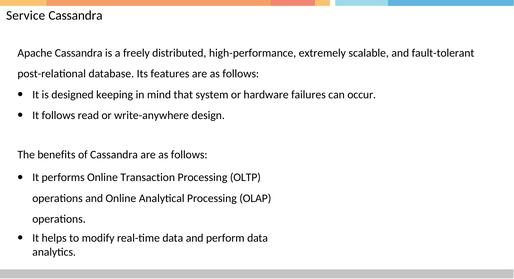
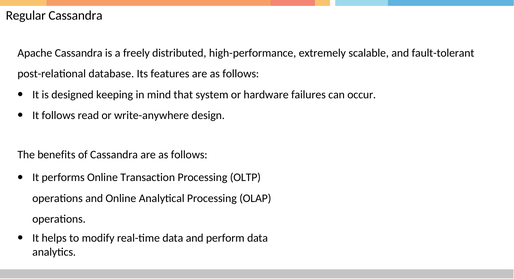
Service: Service -> Regular (26, 15)
